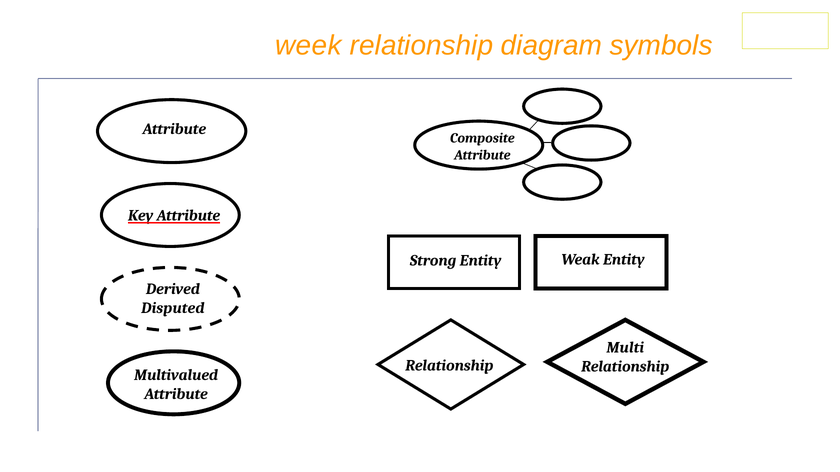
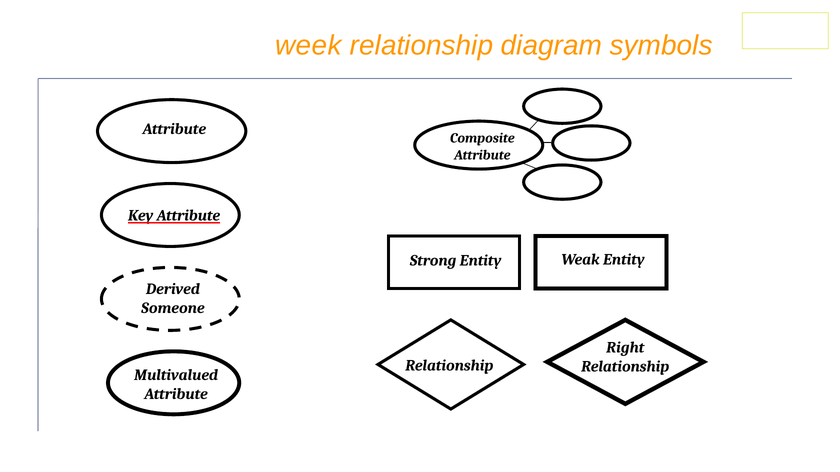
Disputed: Disputed -> Someone (173, 308)
Multi: Multi -> Right (625, 348)
